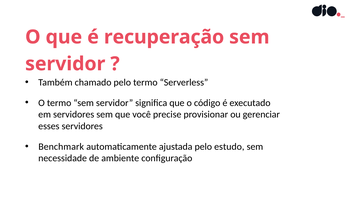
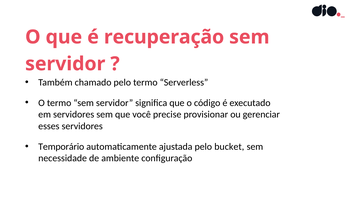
Benchmark: Benchmark -> Temporário (61, 147)
estudo: estudo -> bucket (229, 147)
